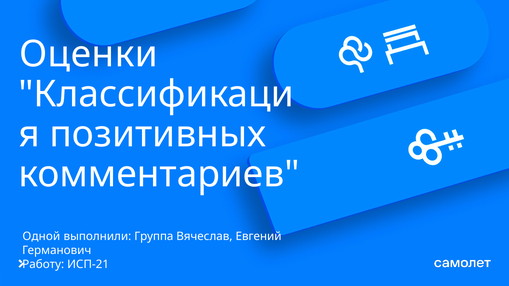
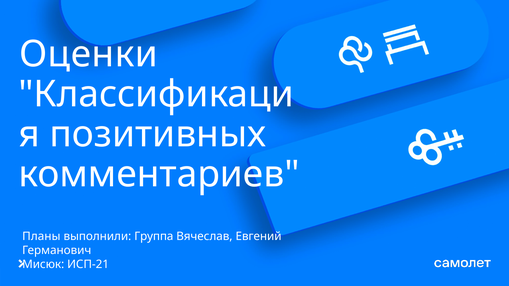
Одной: Одной -> Планы (41, 237)
Работу: Работу -> Мисюк (43, 265)
